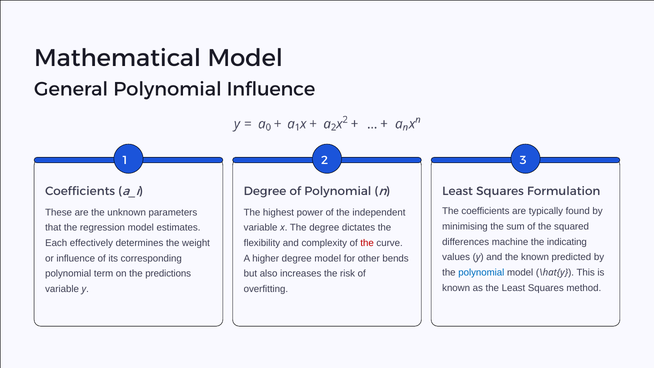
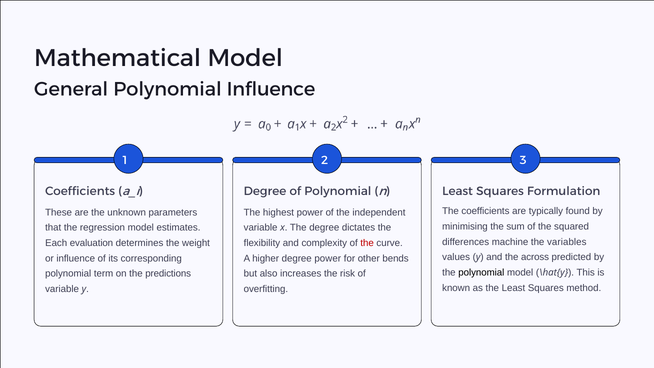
indicating: indicating -> variables (567, 242)
effectively: effectively -> evaluation (91, 243)
the known: known -> across (535, 257)
degree model: model -> power (328, 258)
polynomial colour: blue -> black (481, 272)
